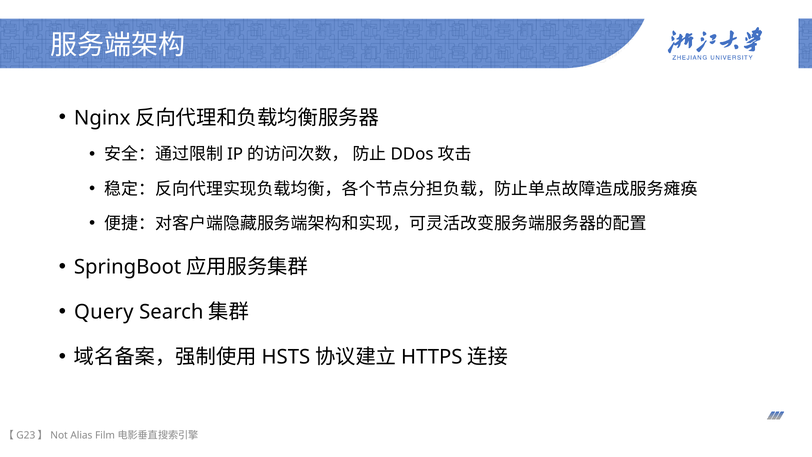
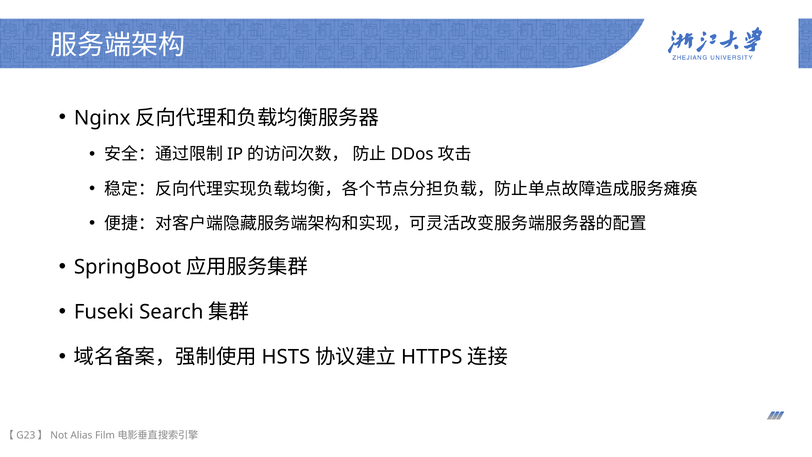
Query: Query -> Fuseki (104, 312)
